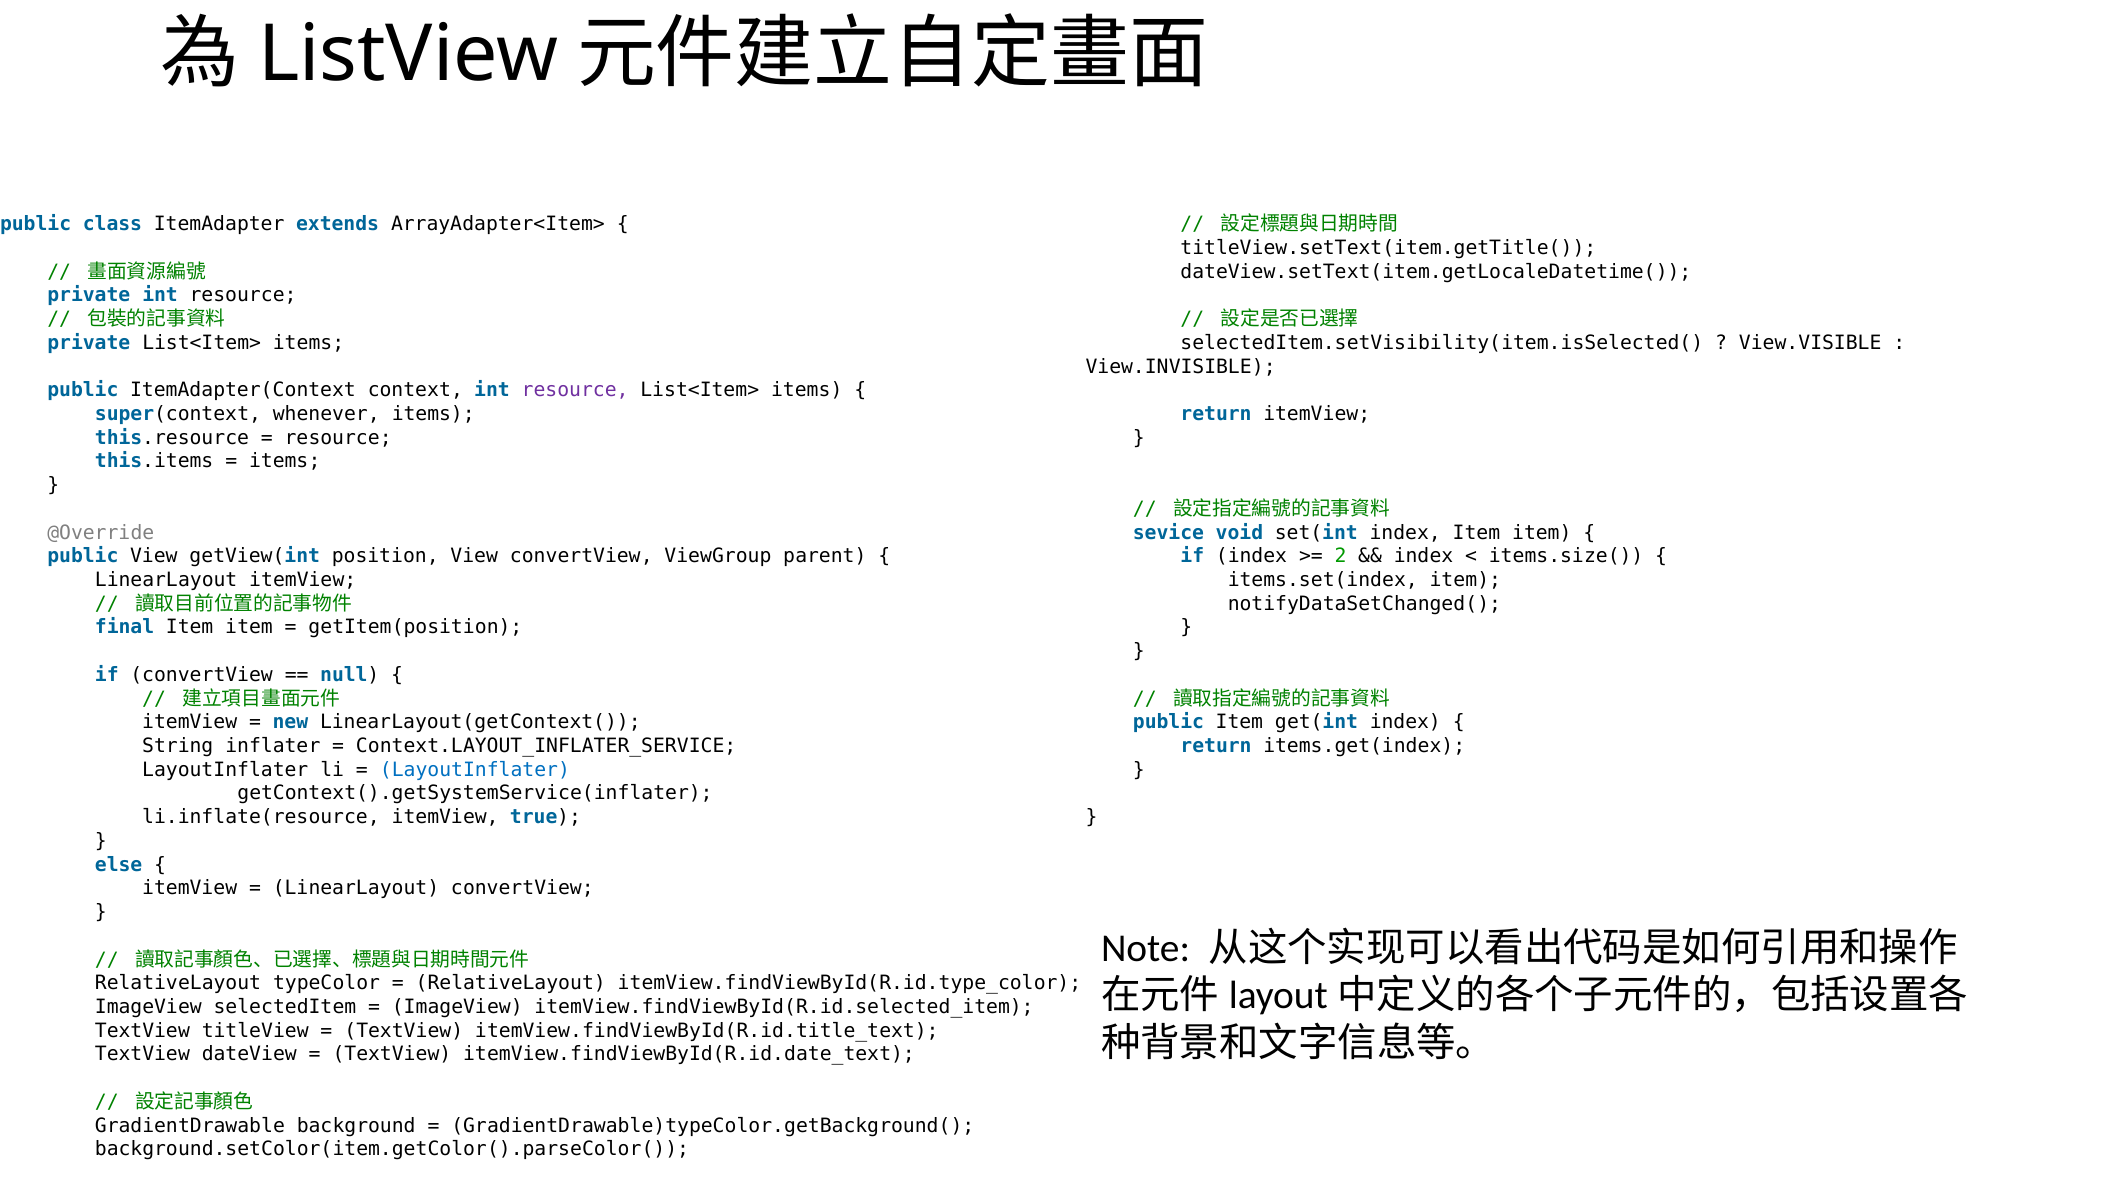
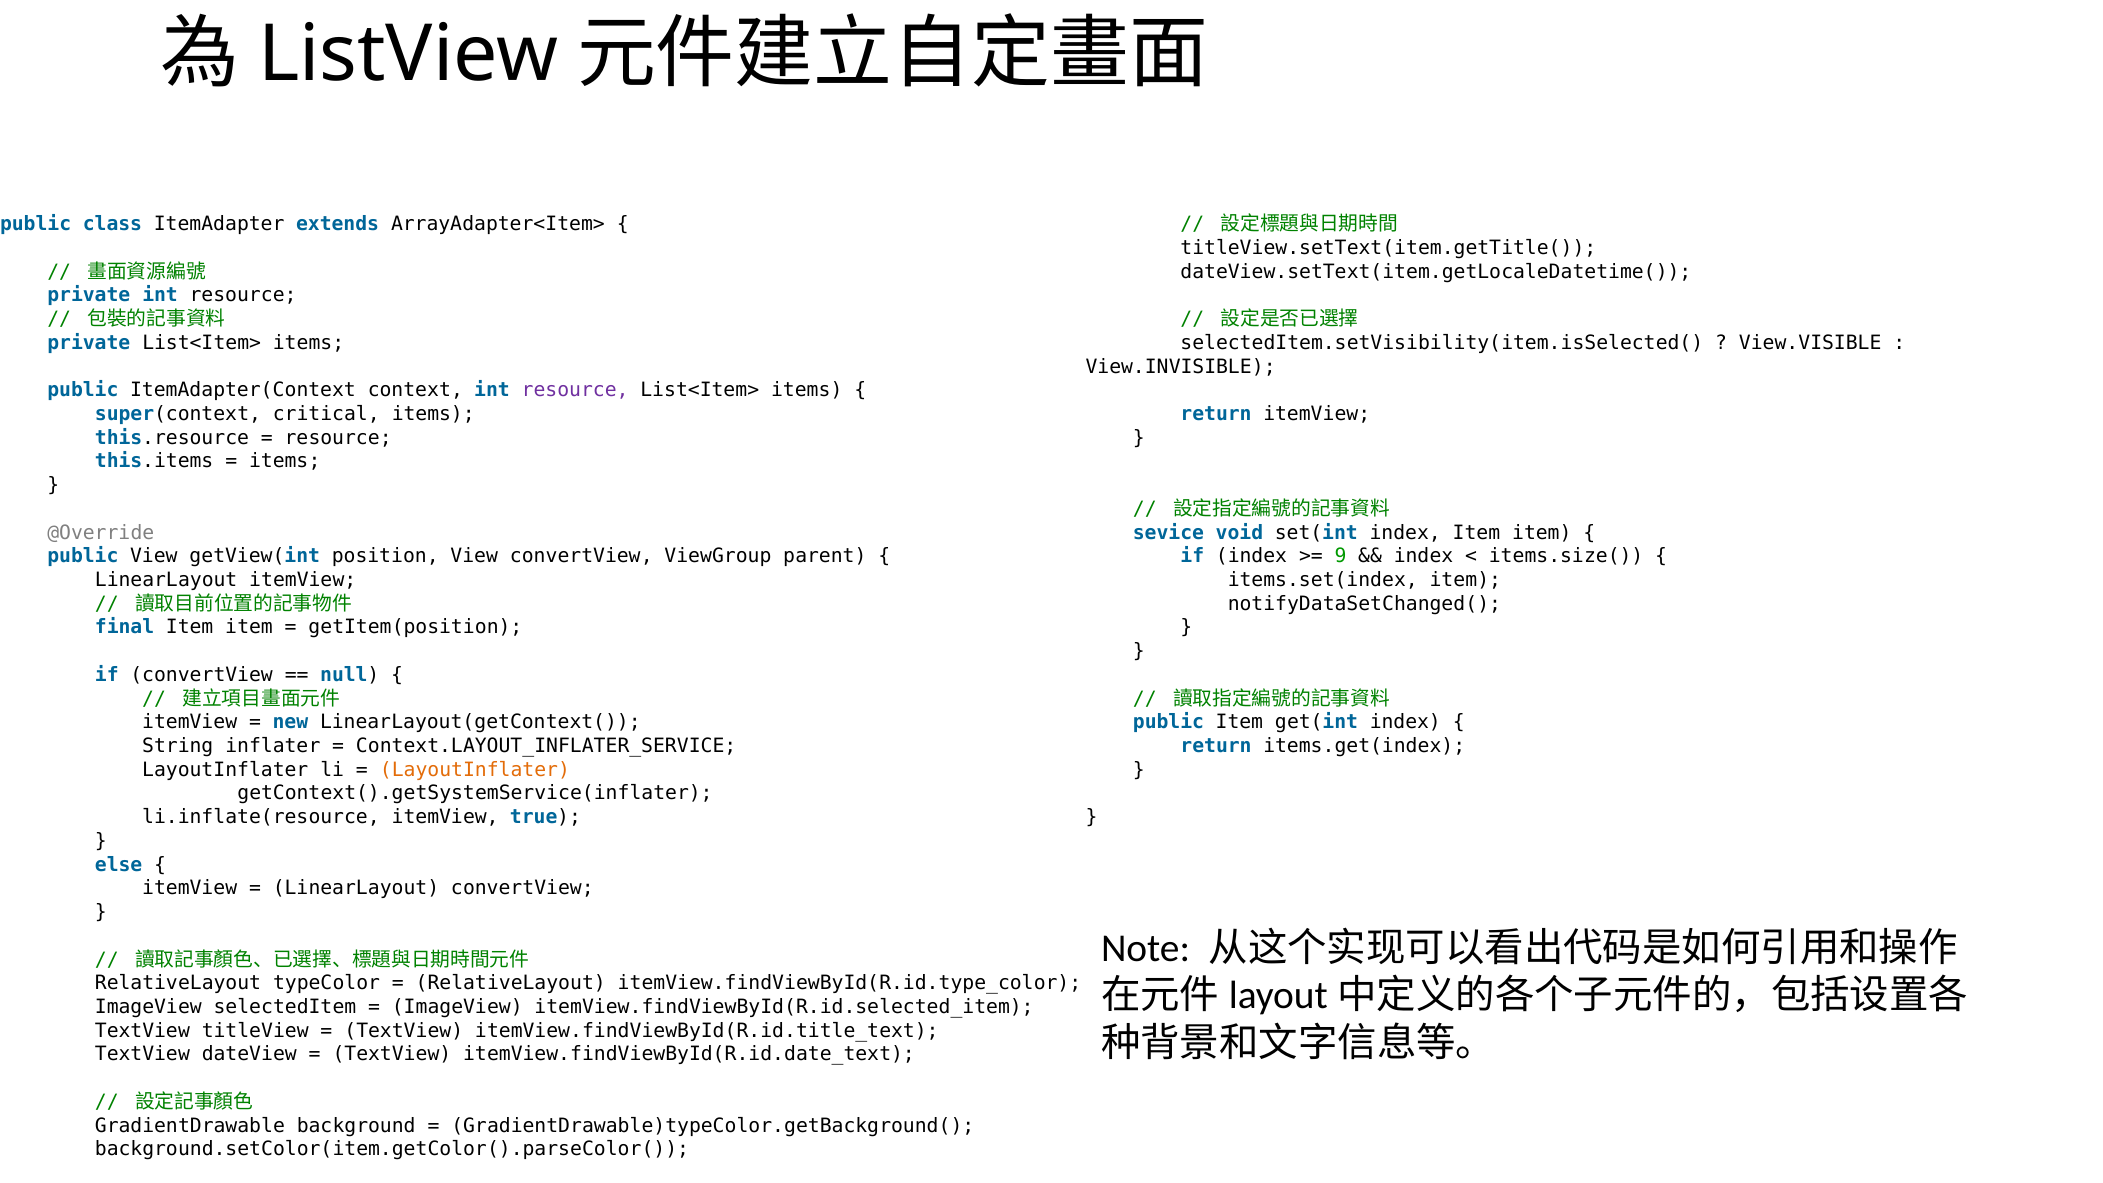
whenever: whenever -> critical (326, 414)
2: 2 -> 9 (1340, 556)
LayoutInflater colour: blue -> orange (475, 770)
